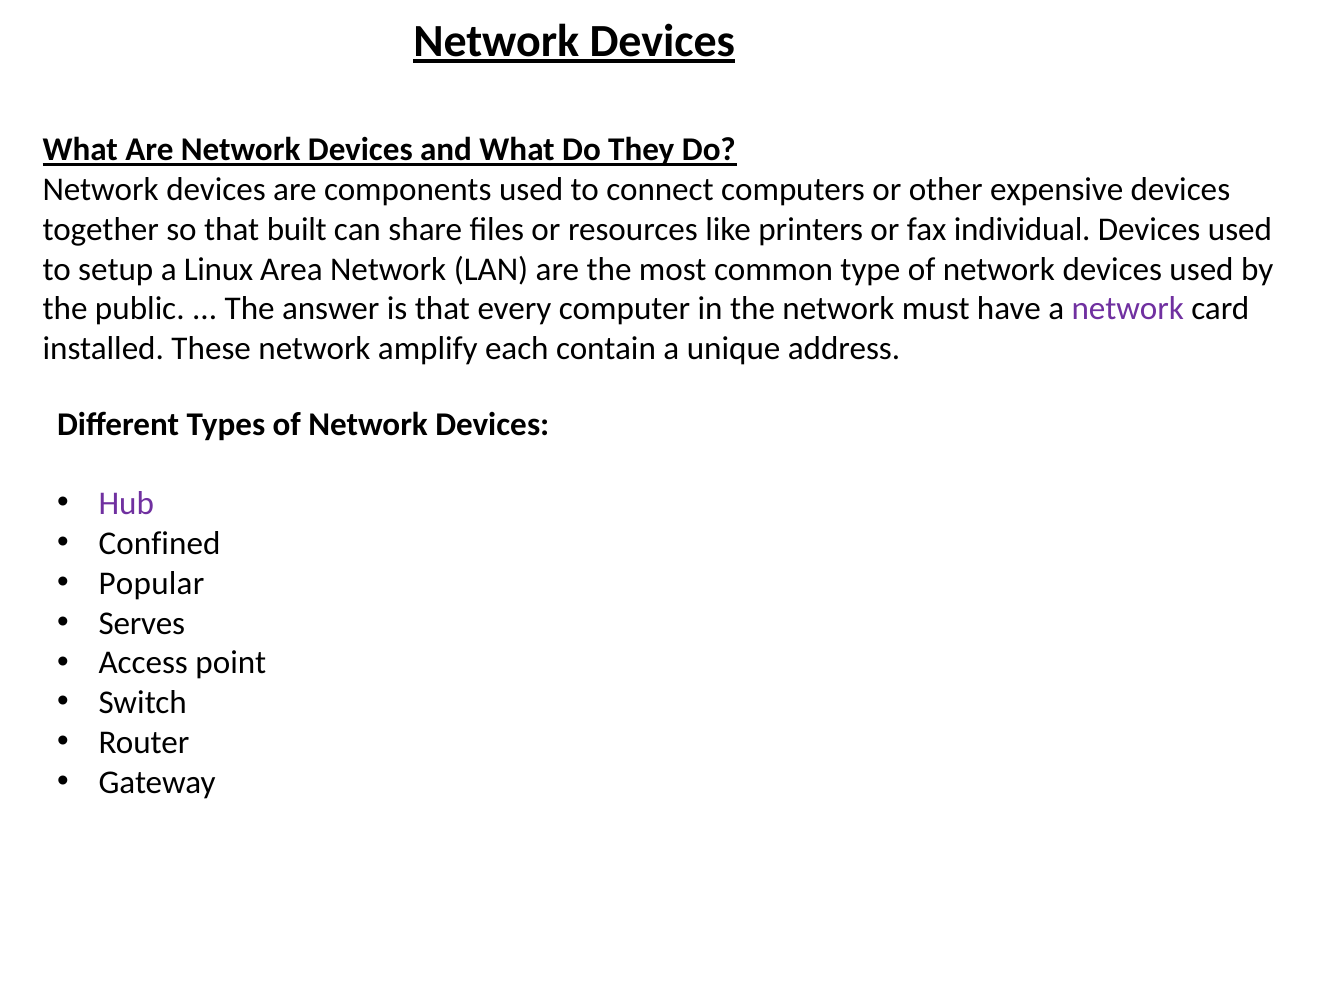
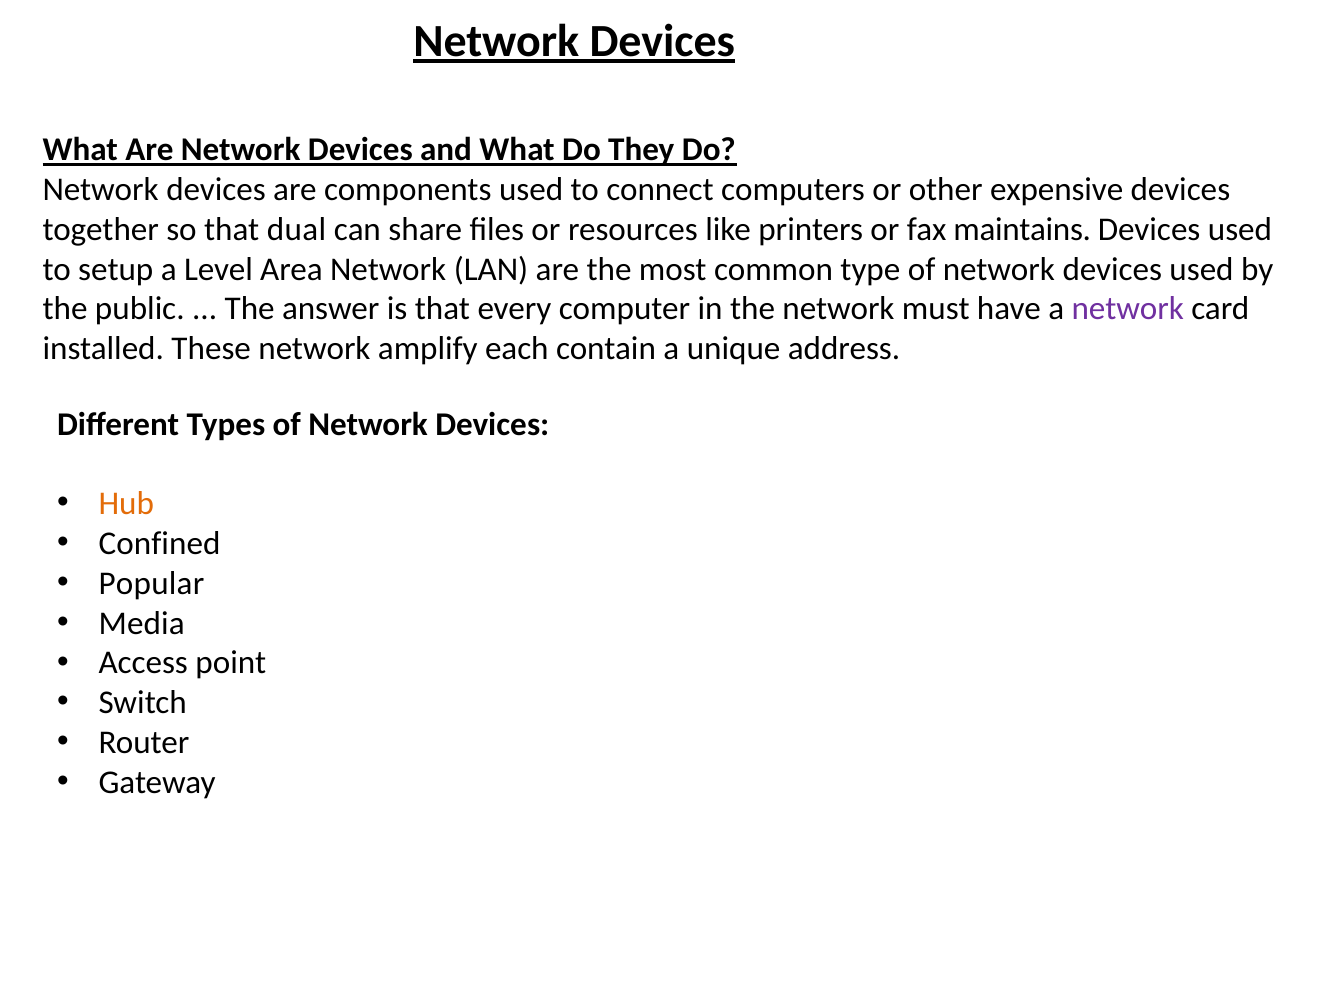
built: built -> dual (297, 229)
individual: individual -> maintains (1022, 229)
Linux: Linux -> Level (218, 269)
Hub colour: purple -> orange (126, 504)
Serves: Serves -> Media (142, 623)
